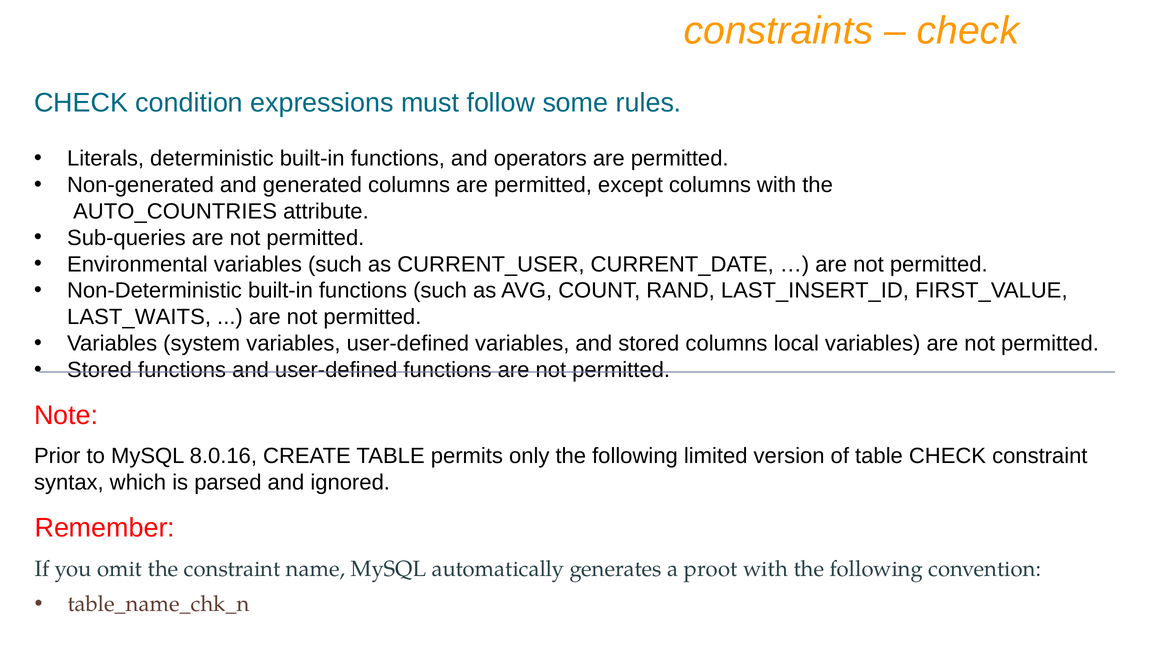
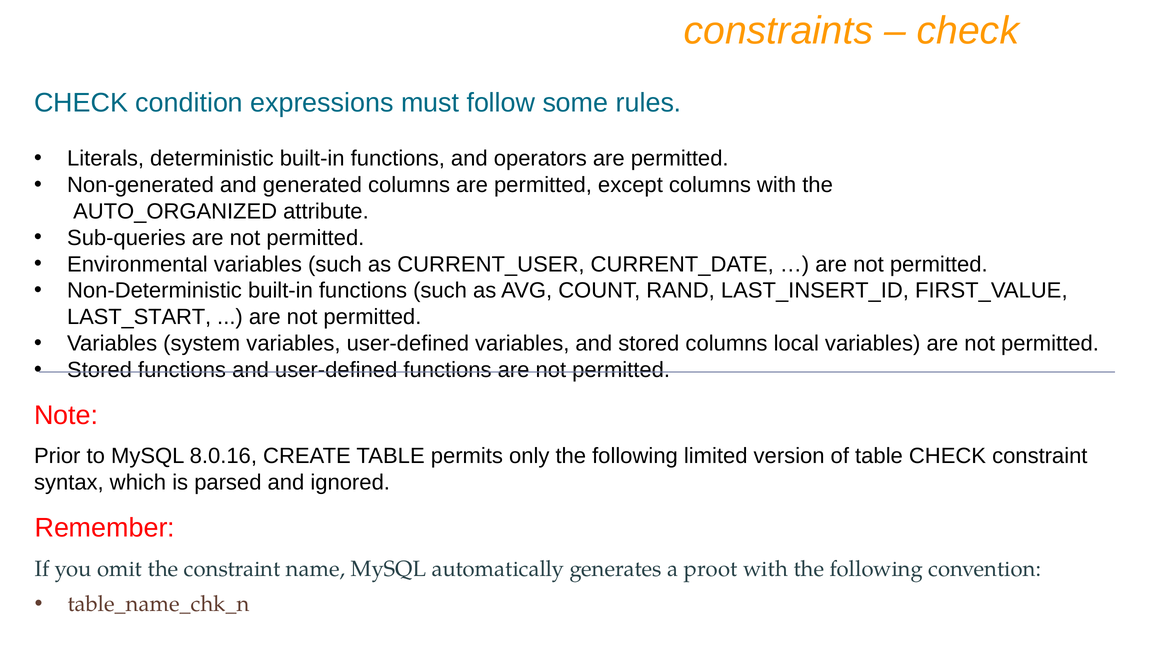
AUTO_COUNTRIES: AUTO_COUNTRIES -> AUTO_ORGANIZED (175, 211)
LAST_WAITS: LAST_WAITS -> LAST_START (139, 317)
